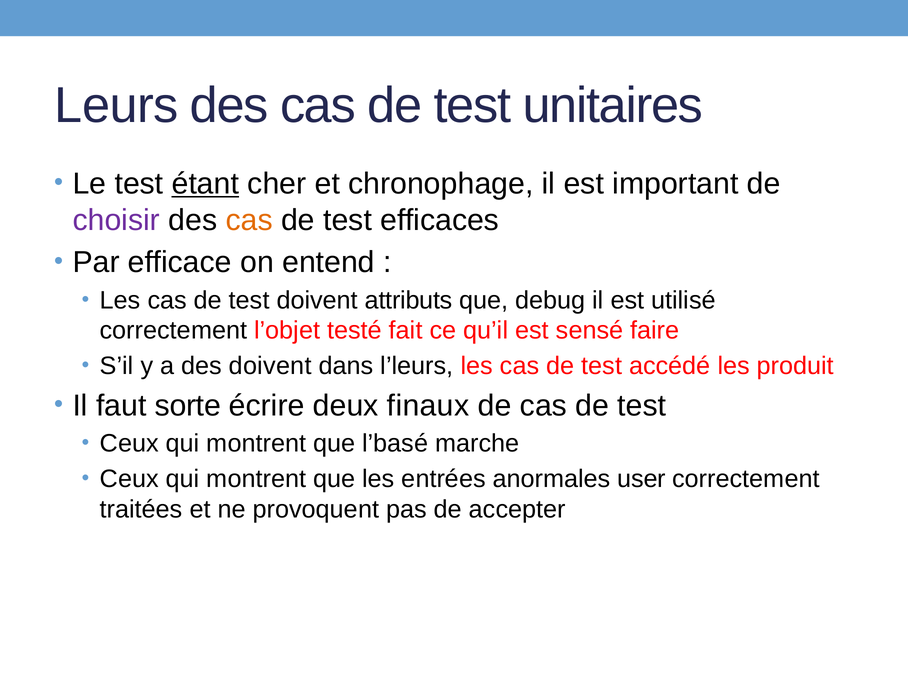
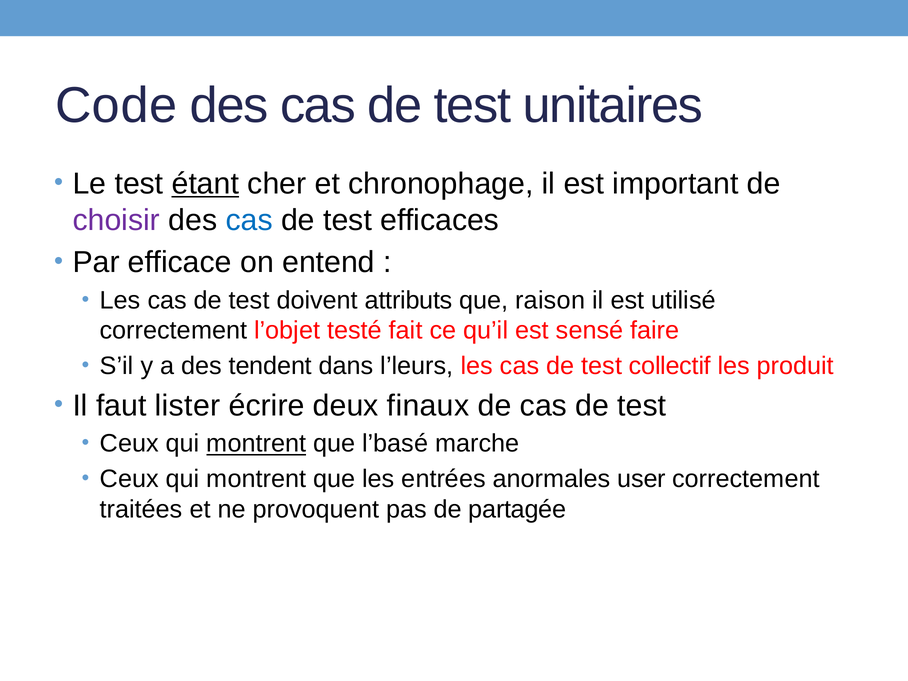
Leurs: Leurs -> Code (116, 106)
cas colour: orange -> blue (249, 220)
debug: debug -> raison (550, 300)
des doivent: doivent -> tendent (270, 366)
accédé: accédé -> collectif (670, 366)
sorte: sorte -> lister (188, 406)
montrent underline: none -> present (256, 444)
accepter: accepter -> partagée (517, 509)
